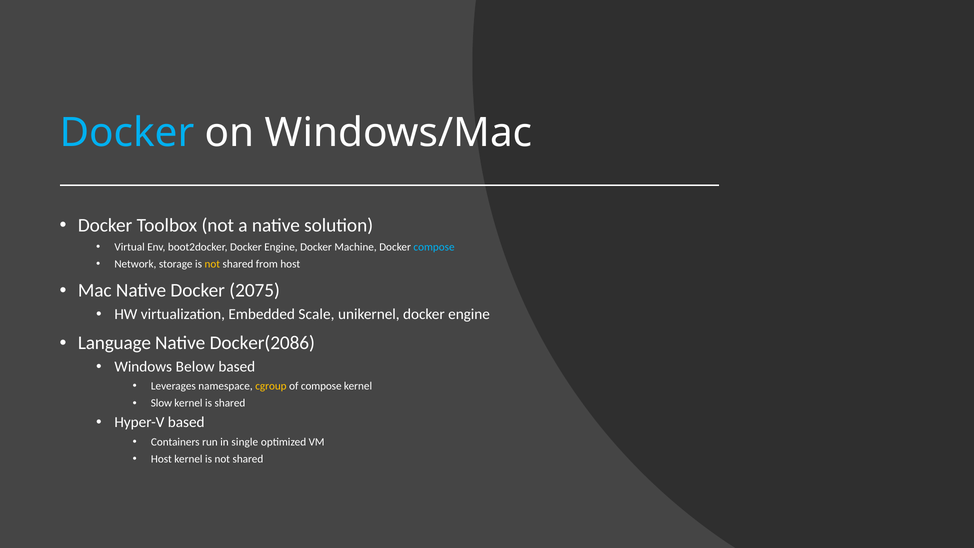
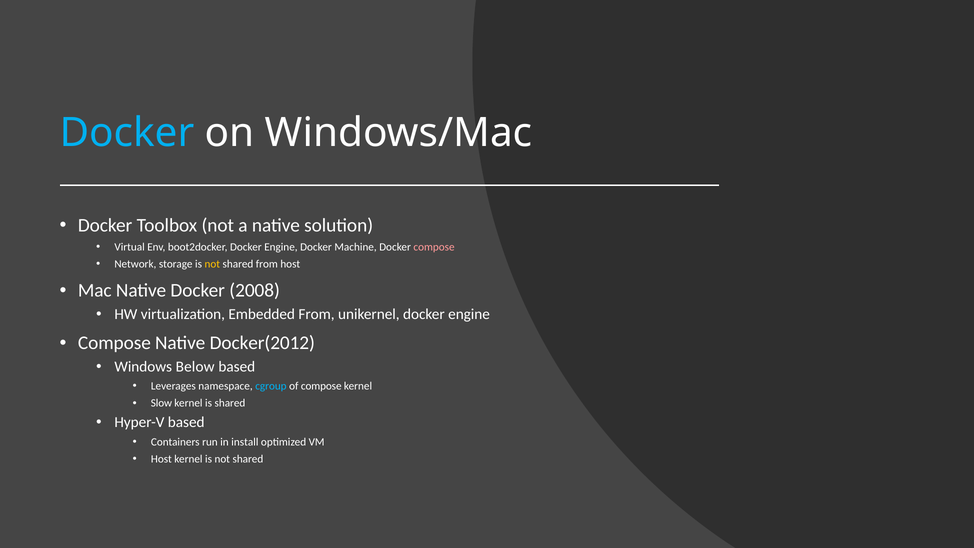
compose colour: light blue -> pink (434, 247)
2075: 2075 -> 2008 (255, 290)
Embedded Scale: Scale -> From (317, 314)
Language: Language -> Compose (114, 343)
Docker(2086: Docker(2086 -> Docker(2012 (262, 343)
cgroup colour: yellow -> light blue (271, 386)
single: single -> install (245, 442)
